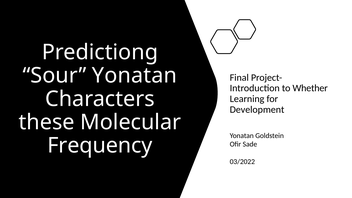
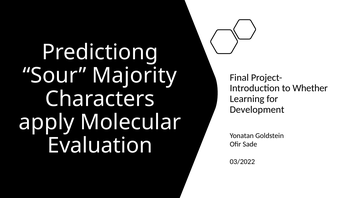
Sour Yonatan: Yonatan -> Majority (134, 76)
these: these -> apply (47, 122)
Frequency: Frequency -> Evaluation (100, 146)
